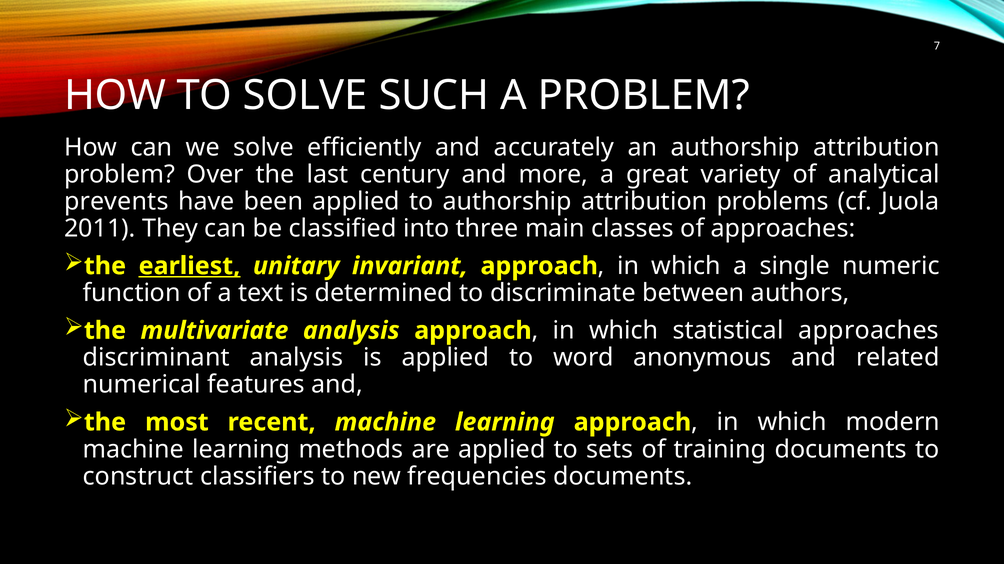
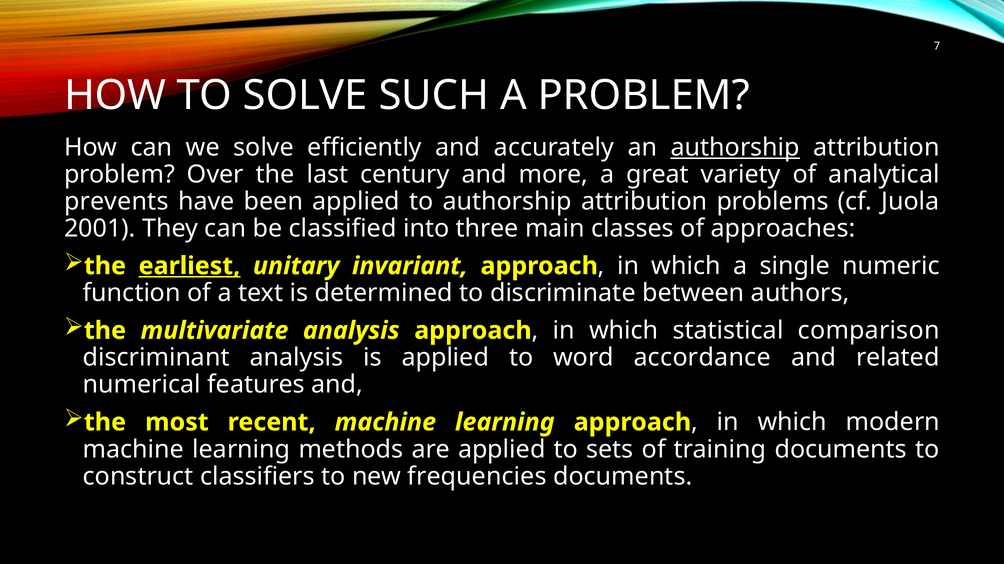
authorship underline: none -> present (735, 147)
2011: 2011 -> 2001 (100, 229)
statistical approaches: approaches -> comparison (869, 331)
anonymous: anonymous -> accordance (702, 358)
